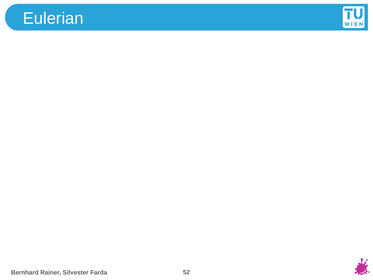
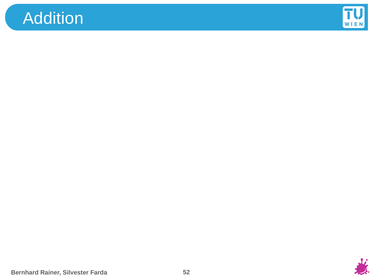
Eulerian: Eulerian -> Addition (53, 18)
